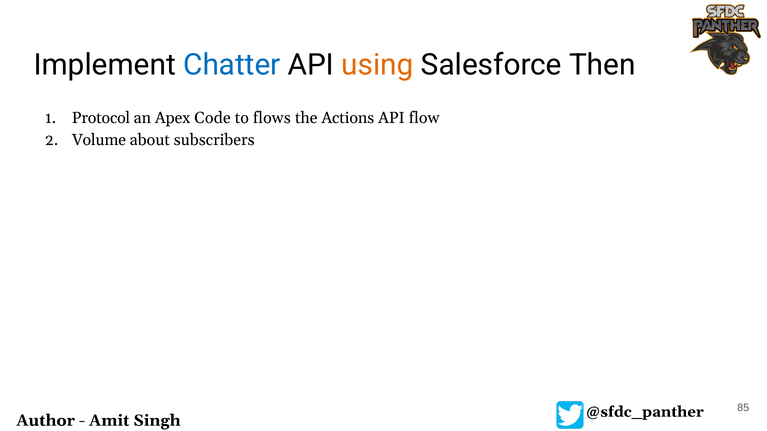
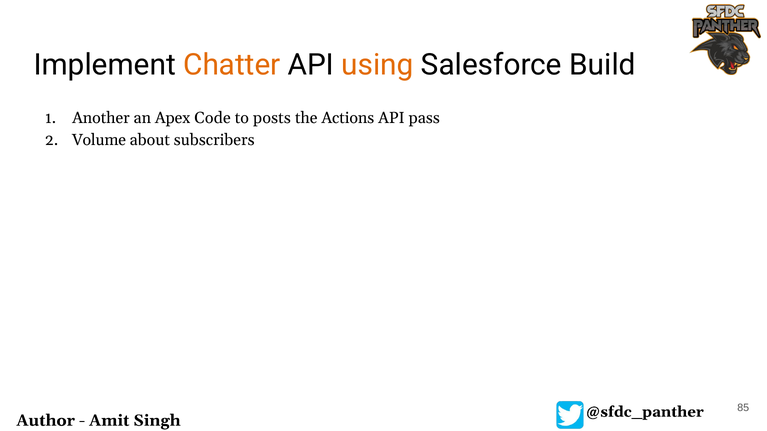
Chatter colour: blue -> orange (232, 65)
Then: Then -> Build (602, 65)
Protocol: Protocol -> Another (101, 118)
flows: flows -> posts (272, 118)
flow: flow -> pass (424, 118)
